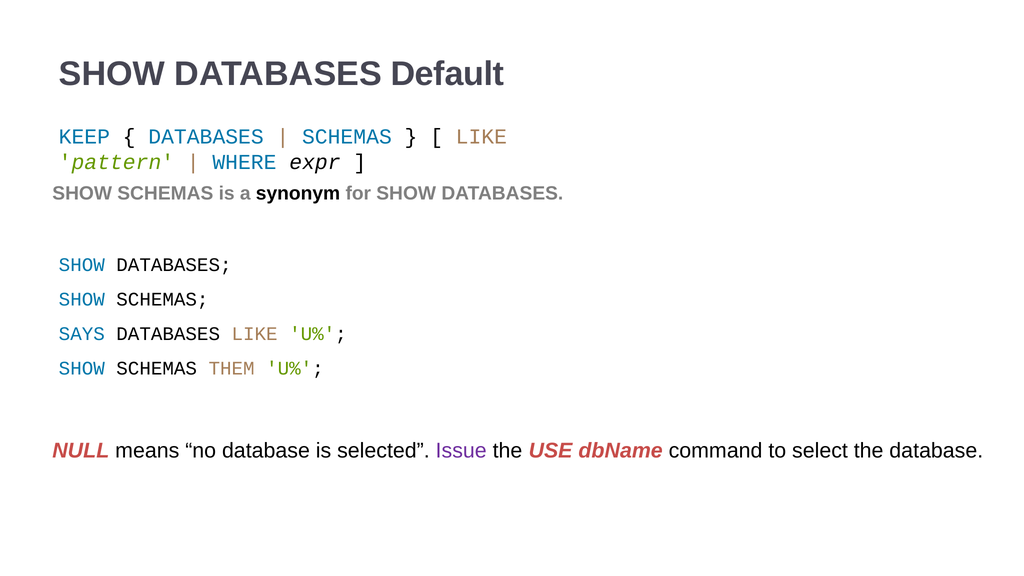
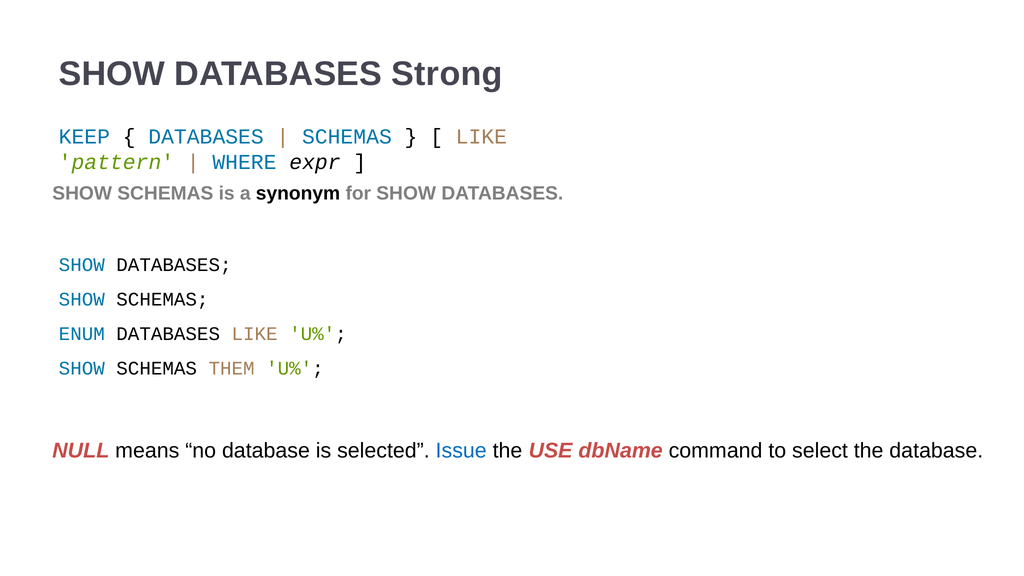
Default: Default -> Strong (447, 74)
SAYS: SAYS -> ENUM (82, 334)
Issue colour: purple -> blue (461, 451)
